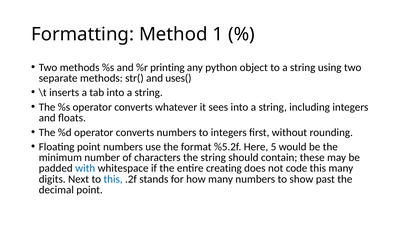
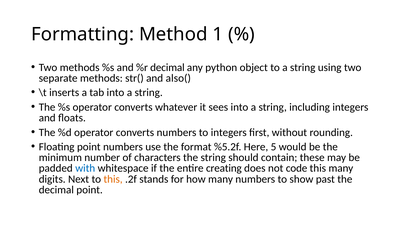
%r printing: printing -> decimal (167, 68)
uses(: uses( -> also( (178, 78)
this colour: blue -> orange (113, 179)
